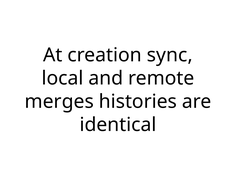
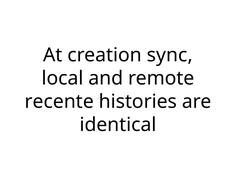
merges: merges -> recente (59, 101)
